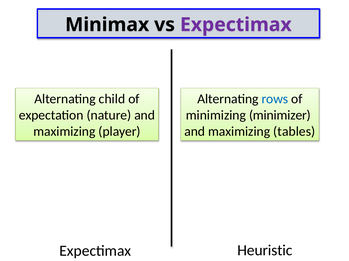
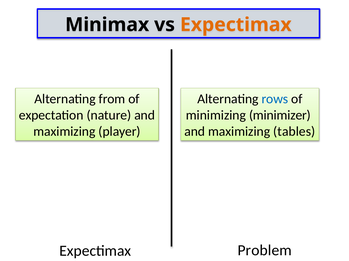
Expectimax colour: purple -> orange (236, 25)
child: child -> from (112, 99)
Heuristic: Heuristic -> Problem (265, 251)
